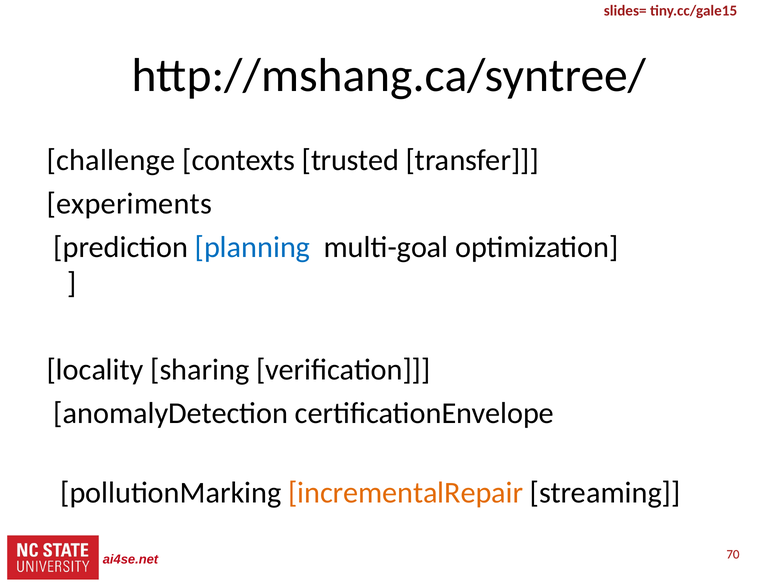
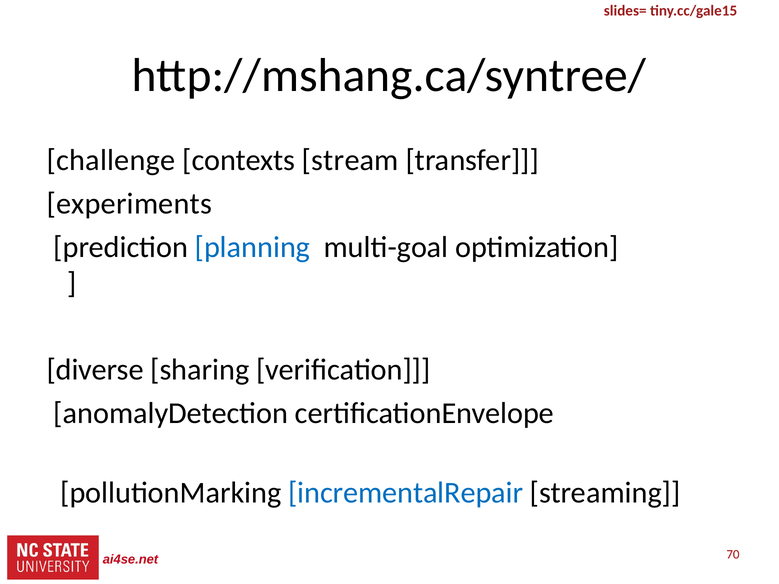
trusted: trusted -> stream (350, 161)
locality: locality -> diverse (95, 370)
incrementalRepair colour: orange -> blue (406, 493)
